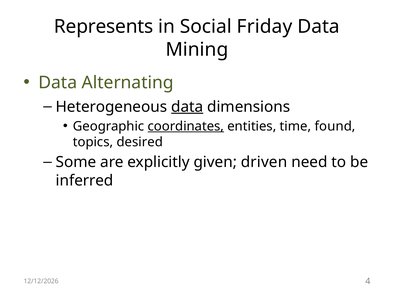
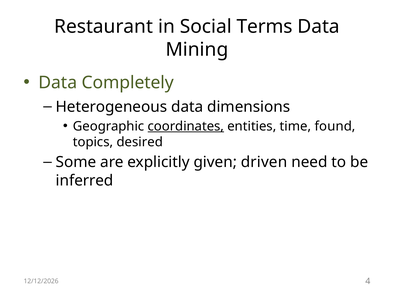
Represents: Represents -> Restaurant (104, 27)
Friday: Friday -> Terms (265, 27)
Alternating: Alternating -> Completely (128, 83)
data underline: present -> none (187, 107)
